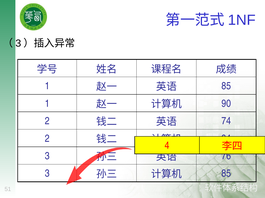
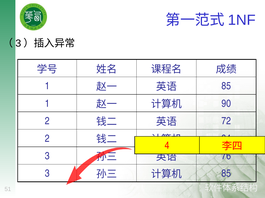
74: 74 -> 72 (226, 121)
